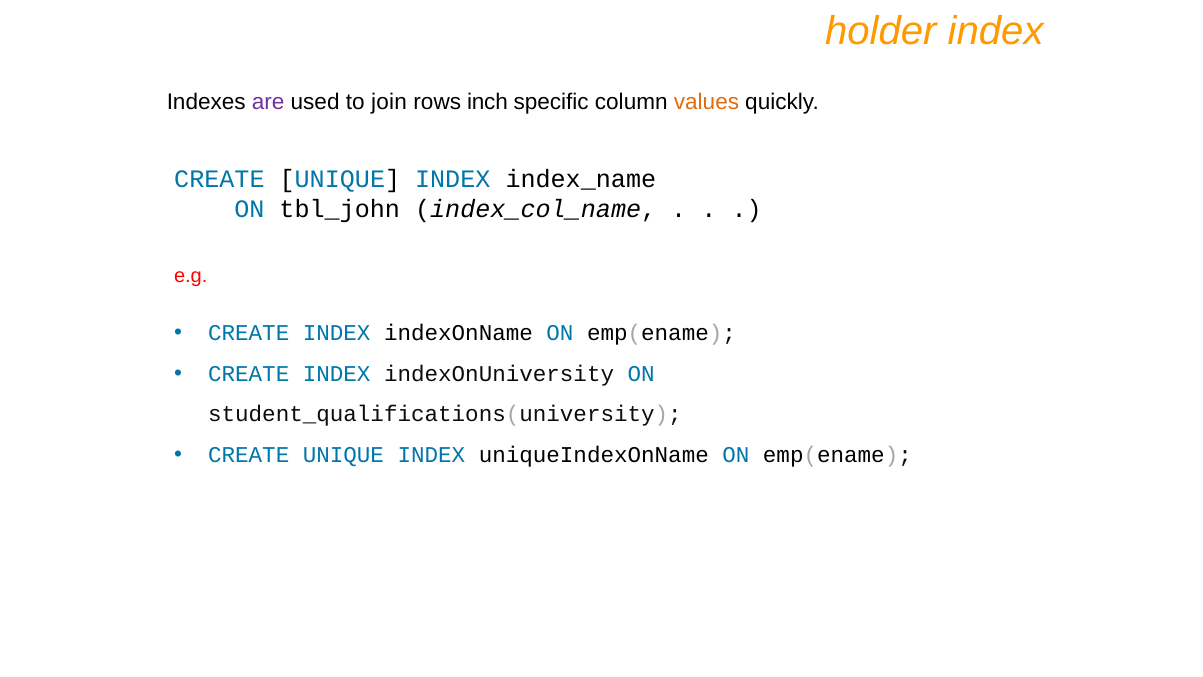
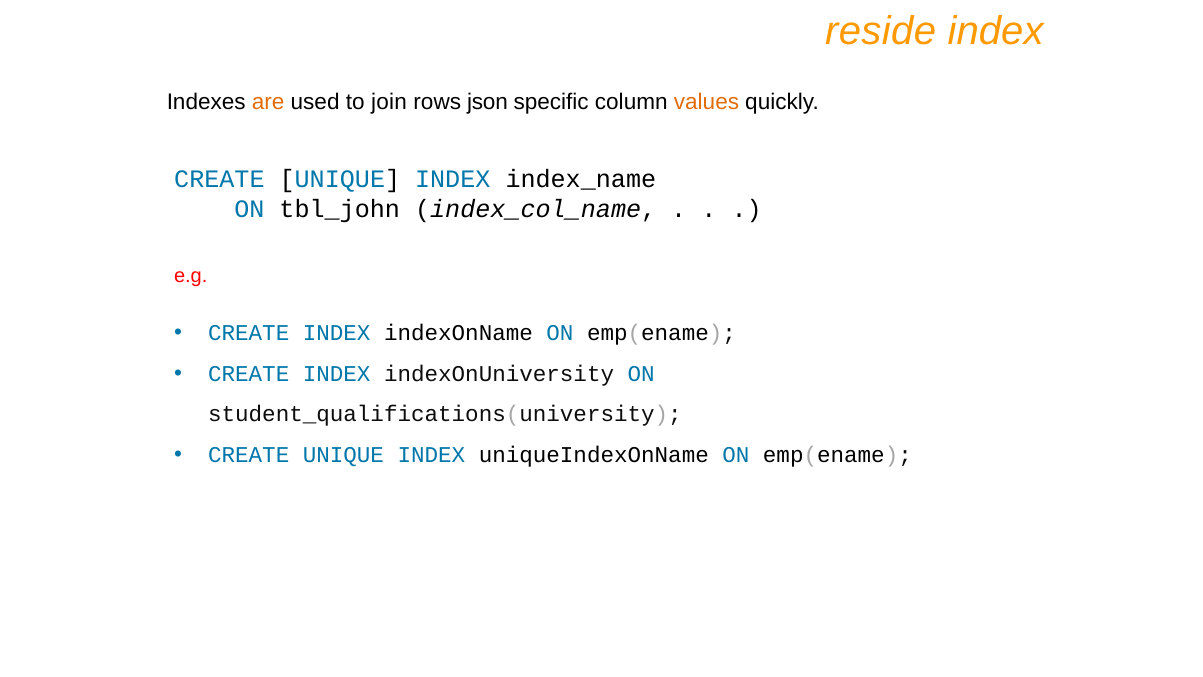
holder: holder -> reside (881, 31)
are colour: purple -> orange (268, 102)
inch: inch -> json (487, 102)
